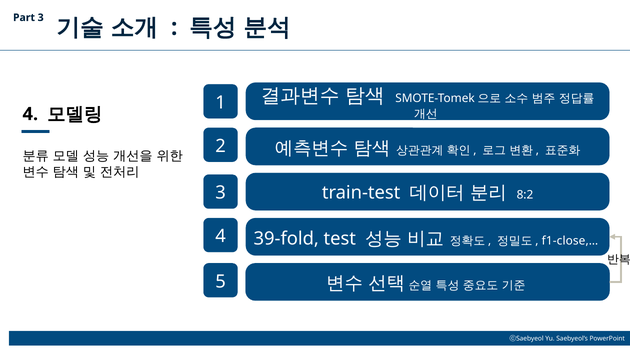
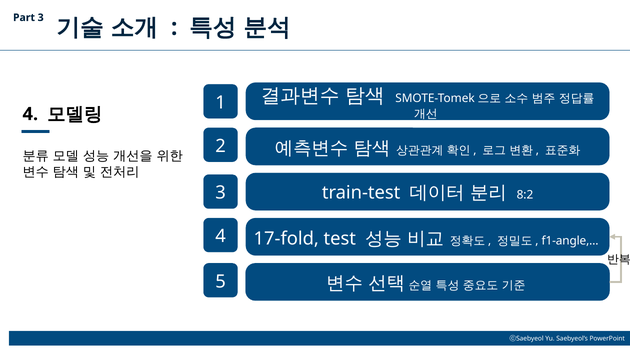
39-fold: 39-fold -> 17-fold (286, 239)
f1-close,…: f1-close,… -> f1-angle,… (570, 241)
